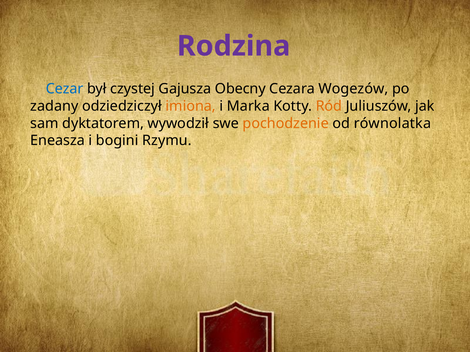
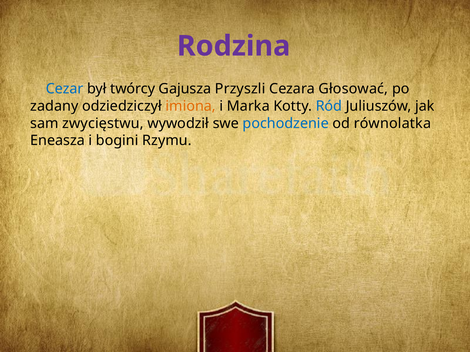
czystej: czystej -> twórcy (133, 89)
Obecny: Obecny -> Przyszli (240, 89)
Wogezów: Wogezów -> Głosować (353, 89)
Ród colour: orange -> blue (329, 106)
dyktatorem: dyktatorem -> zwycięstwu (103, 123)
pochodzenie colour: orange -> blue (286, 123)
